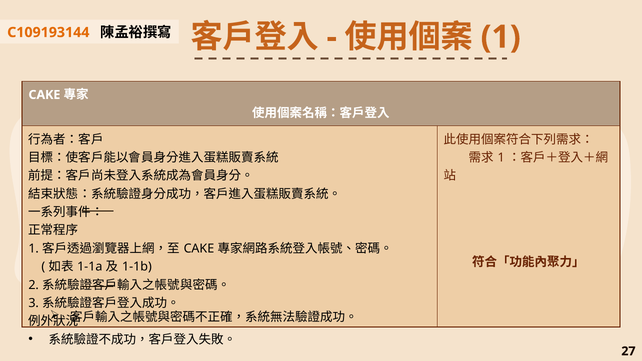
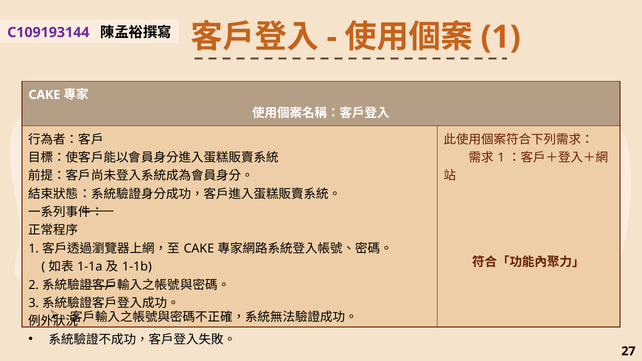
C109193144 colour: orange -> purple (48, 32)
